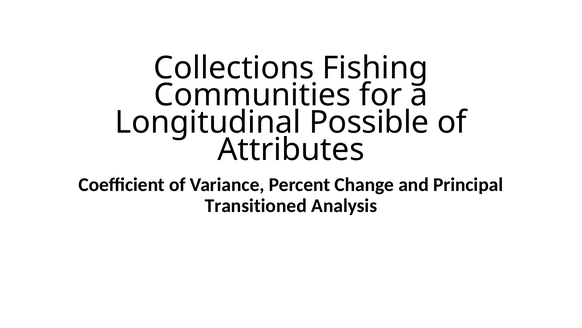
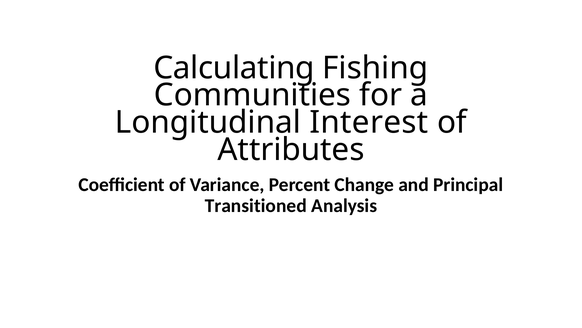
Collections: Collections -> Calculating (234, 68)
Possible: Possible -> Interest (369, 122)
